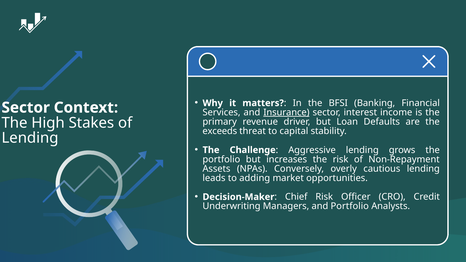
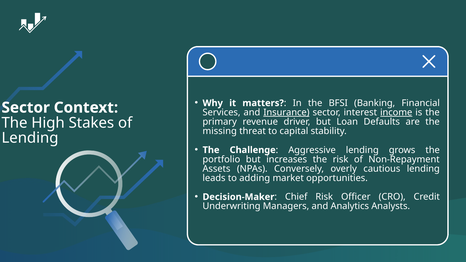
income underline: none -> present (396, 113)
exceeds: exceeds -> missing (220, 131)
and Portfolio: Portfolio -> Analytics (350, 206)
